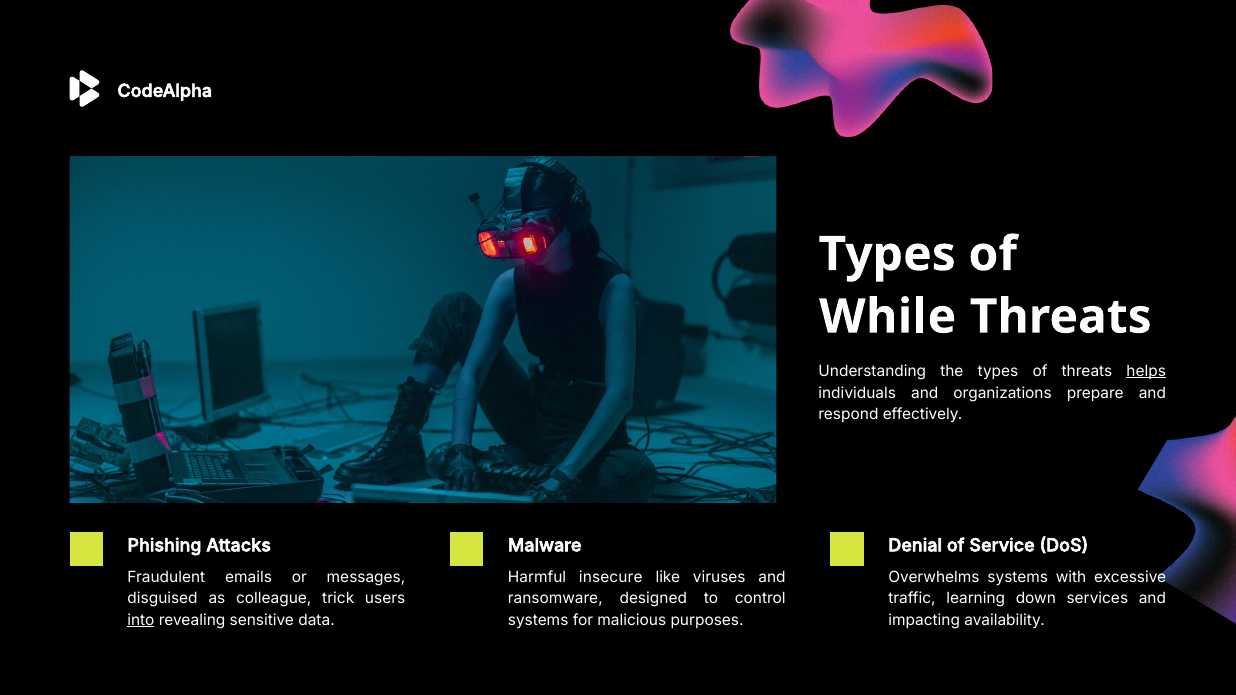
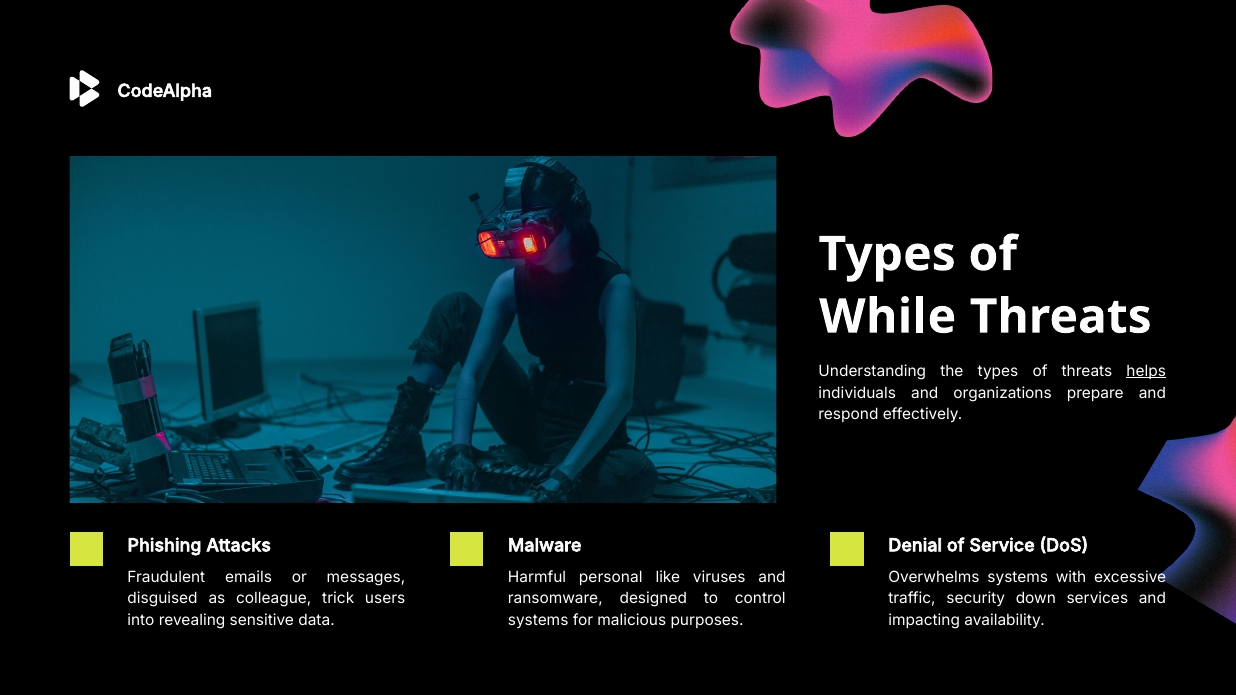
insecure: insecure -> personal (611, 577)
learning: learning -> security (976, 599)
into underline: present -> none (141, 621)
